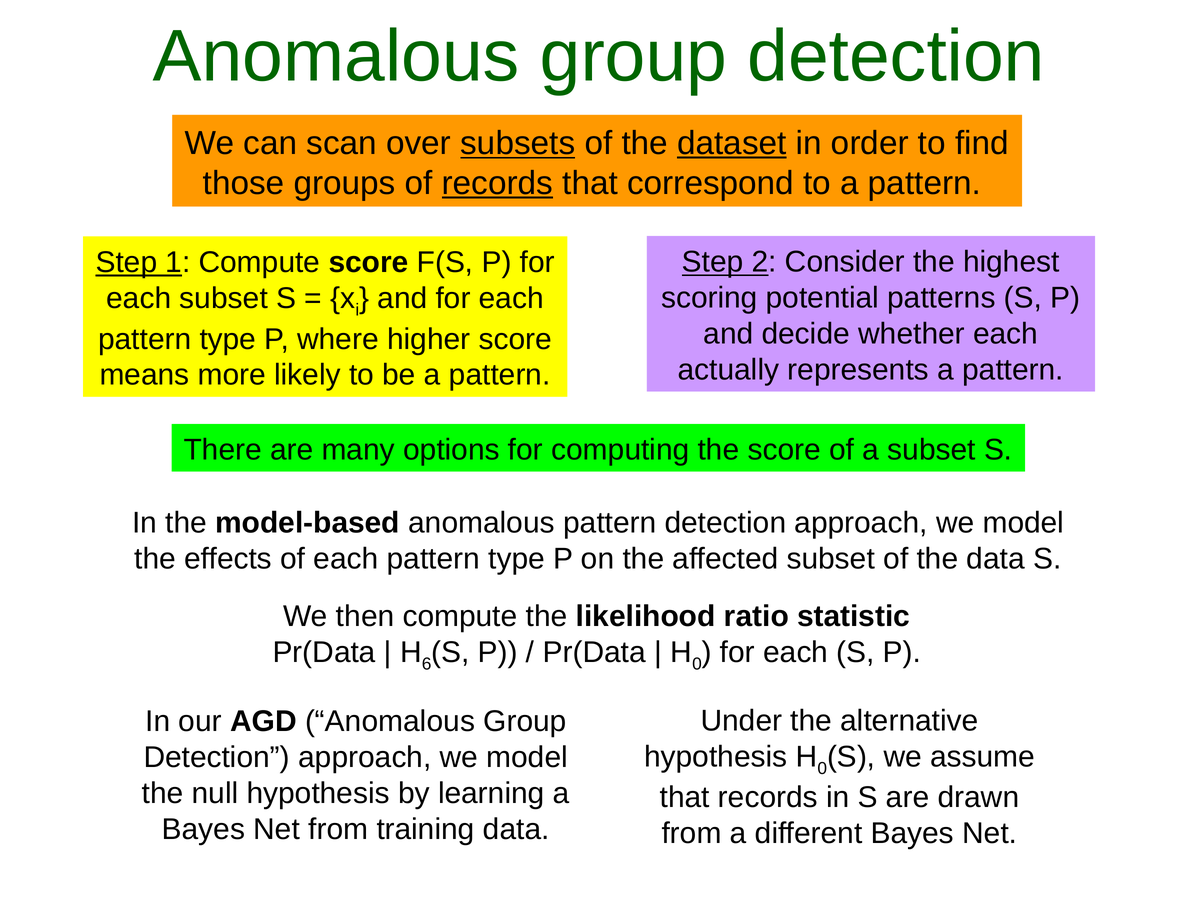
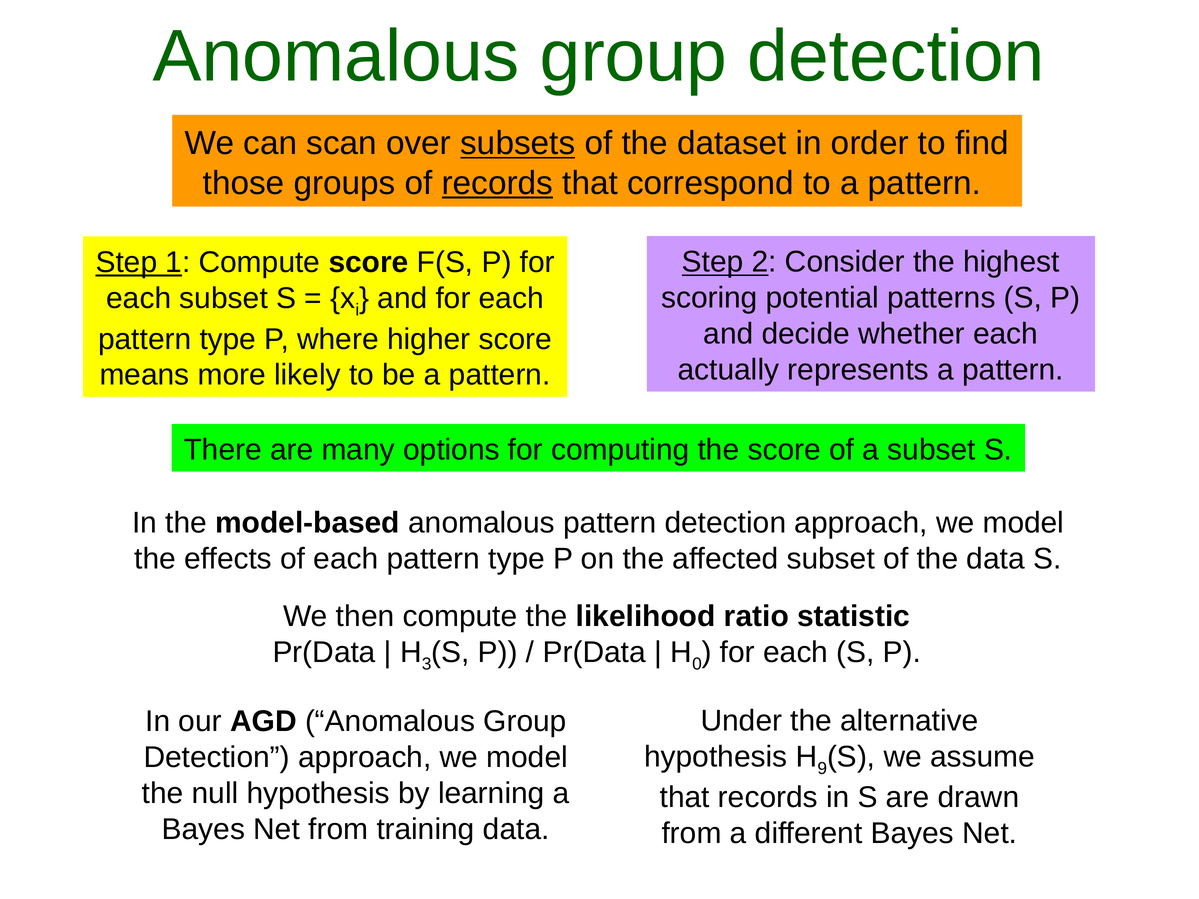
dataset underline: present -> none (732, 143)
6: 6 -> 3 (427, 664)
0: 0 -> 9 (822, 769)
